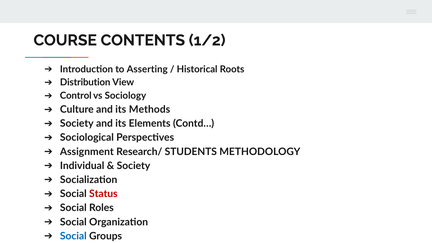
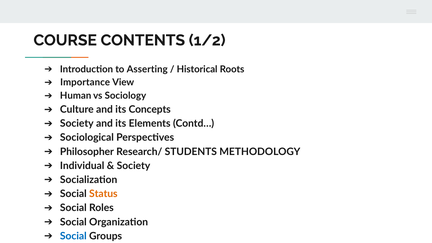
Distribution: Distribution -> Importance (85, 82)
Control: Control -> Human (76, 96)
Methods: Methods -> Concepts (150, 109)
Assignment: Assignment -> Philosopher (87, 152)
Status colour: red -> orange (103, 194)
